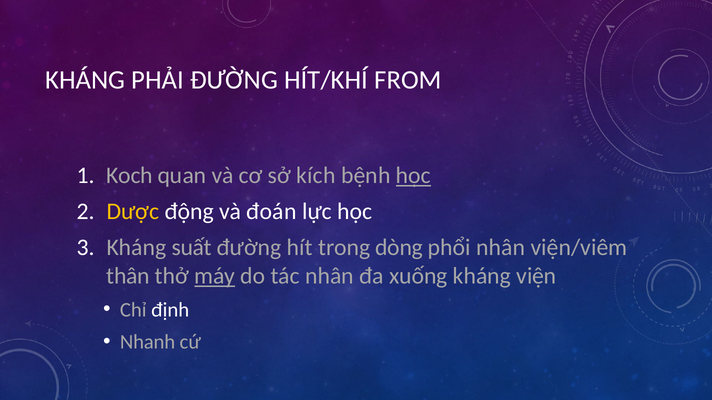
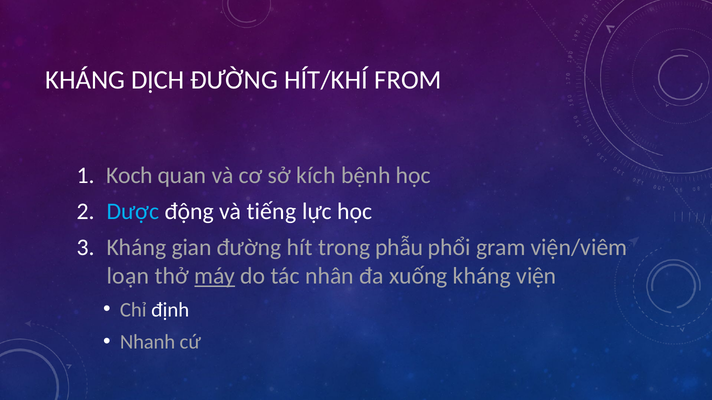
PHẢI: PHẢI -> DỊCH (158, 80)
học underline: present -> none (413, 176)
Dược colour: yellow -> light blue (133, 212)
đoán: đoán -> tiếng (271, 212)
suất: suất -> gian (192, 248)
dòng: dòng -> phẫu (399, 248)
phổi nhân: nhân -> gram (501, 248)
thân: thân -> loạn (128, 276)
